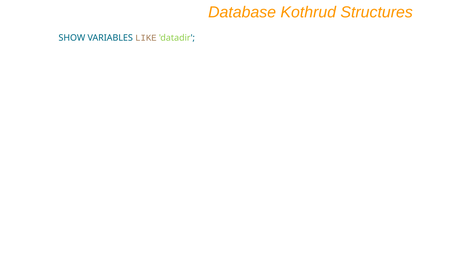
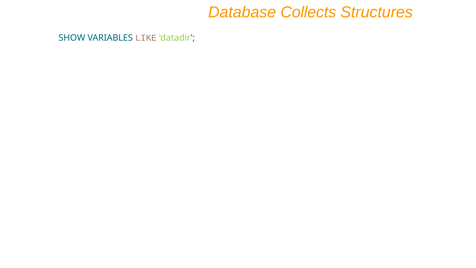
Kothrud: Kothrud -> Collects (308, 12)
